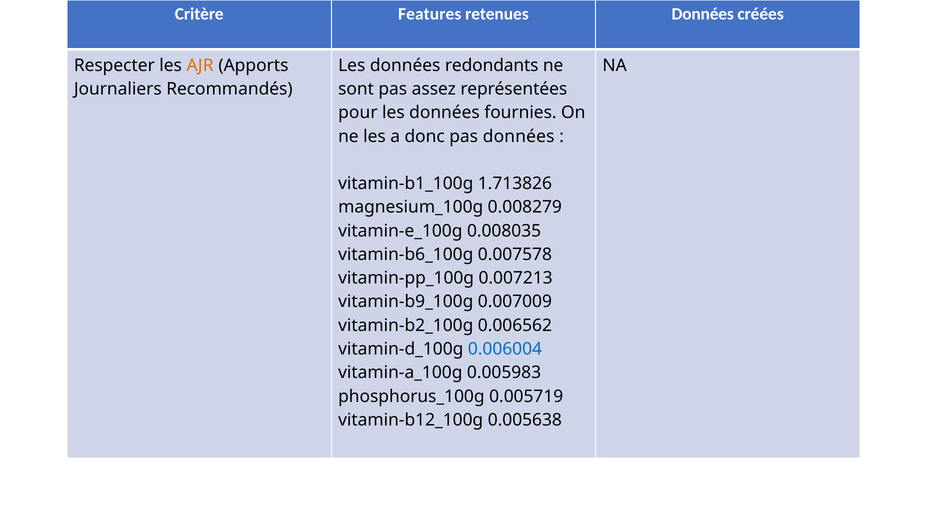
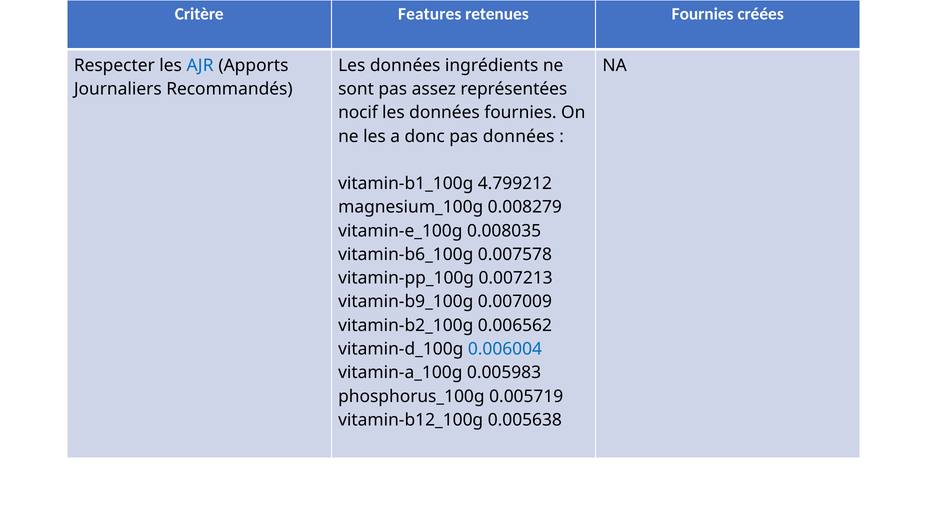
retenues Données: Données -> Fournies (703, 14)
AJR colour: orange -> blue (200, 66)
redondants: redondants -> ingrédients (492, 66)
pour: pour -> nocif (358, 113)
1.713826: 1.713826 -> 4.799212 (515, 184)
